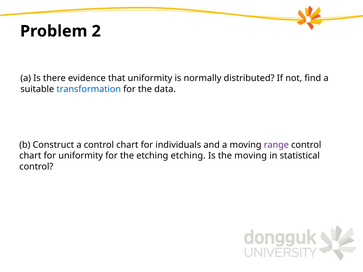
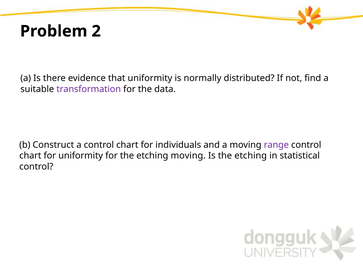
transformation colour: blue -> purple (89, 89)
etching etching: etching -> moving (188, 156)
Is the moving: moving -> etching (251, 156)
